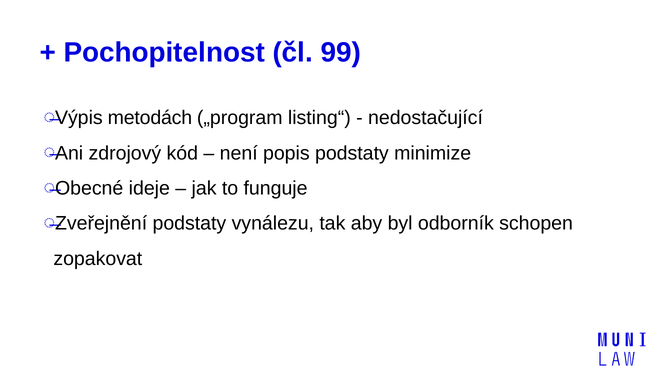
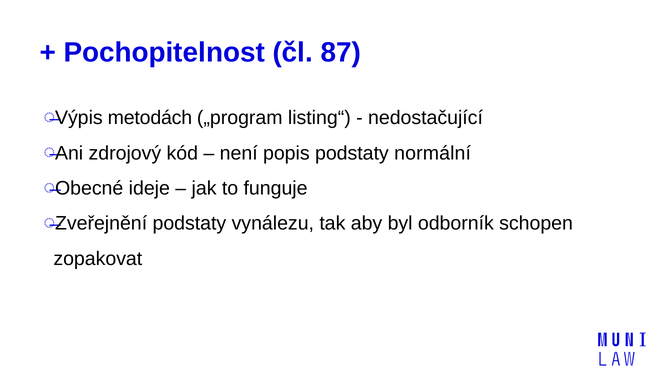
99: 99 -> 87 (341, 53)
minimize: minimize -> normální (433, 153)
